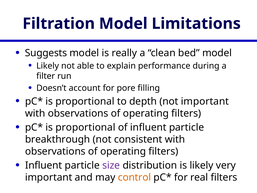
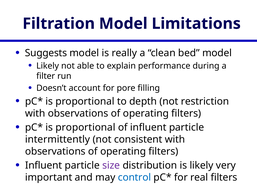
not important: important -> restriction (205, 101)
breakthrough: breakthrough -> intermittently (58, 139)
control colour: orange -> blue (134, 177)
